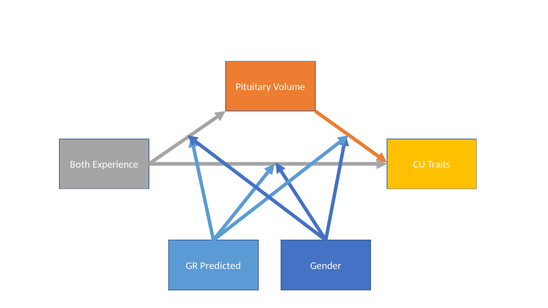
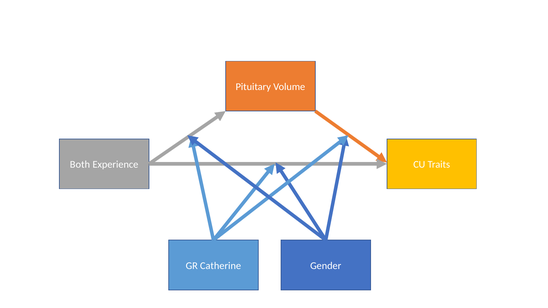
Predicted: Predicted -> Catherine (221, 266)
